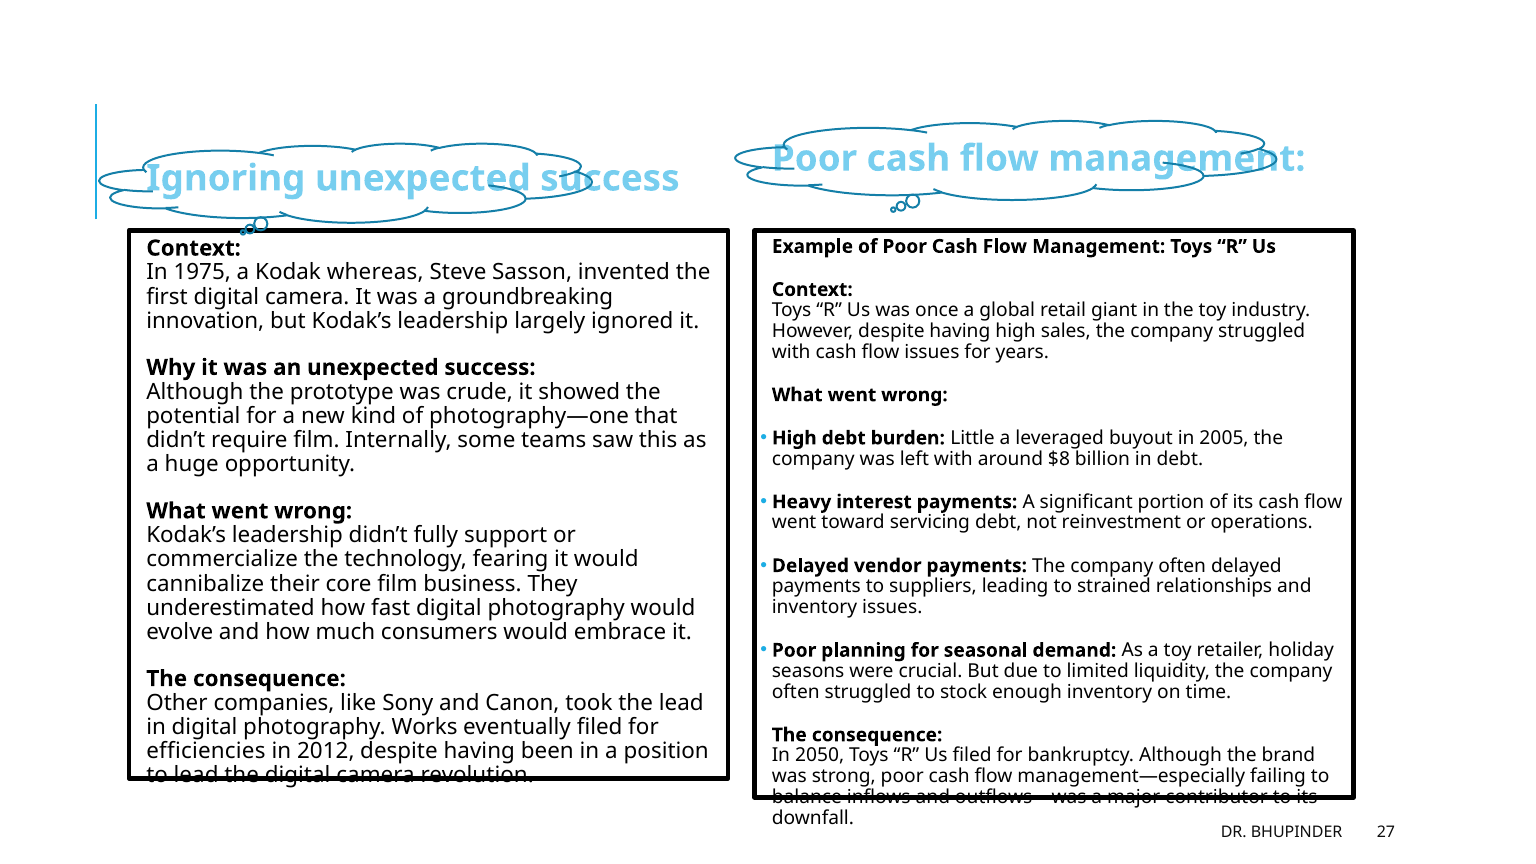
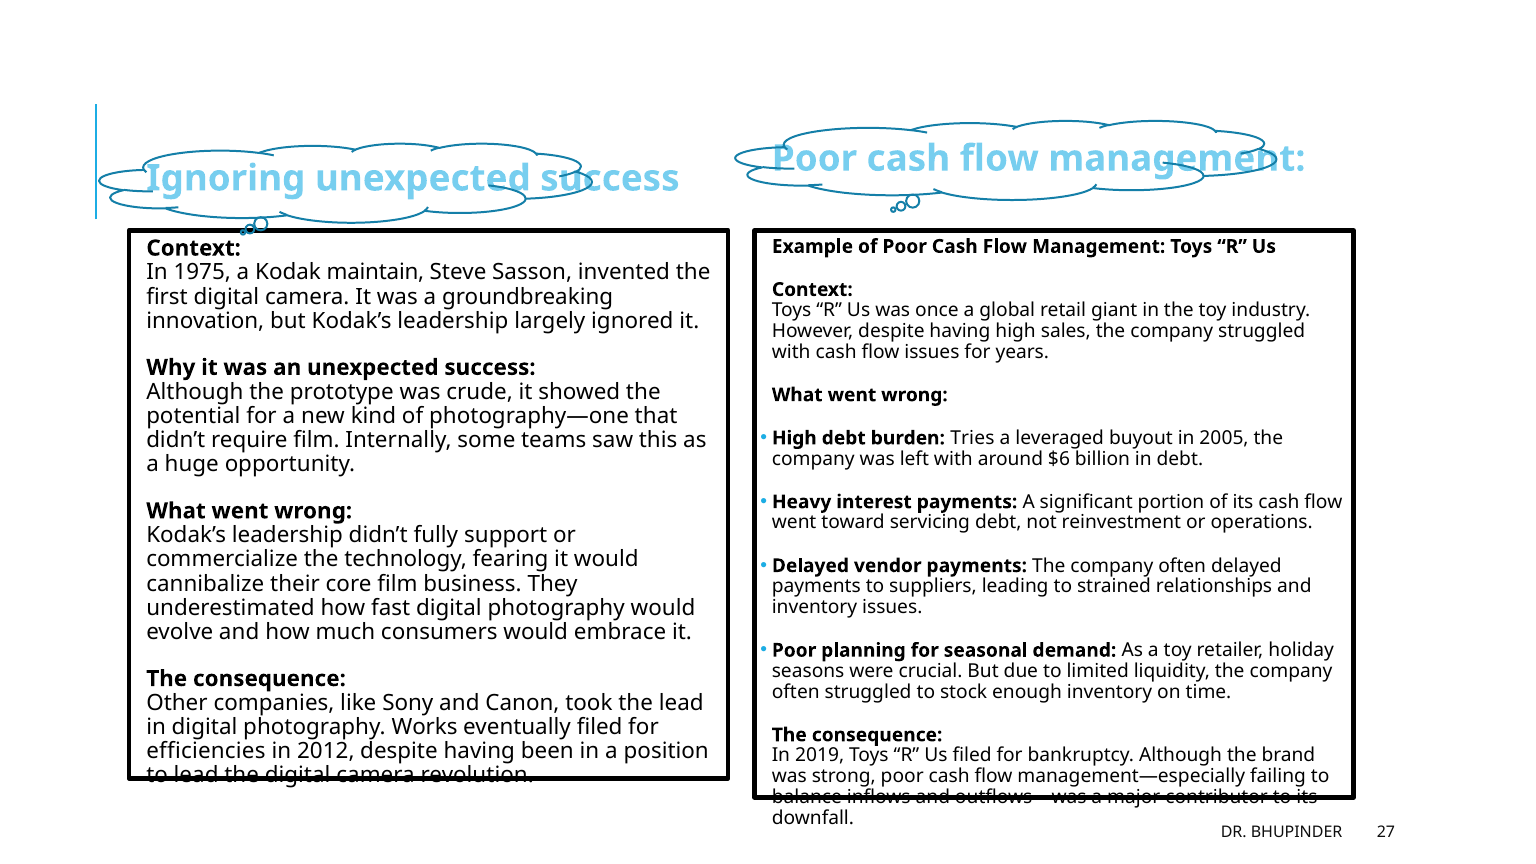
whereas: whereas -> maintain (375, 272)
Little: Little -> Tries (972, 438)
$8: $8 -> $6 (1059, 459)
2050: 2050 -> 2019 (820, 756)
